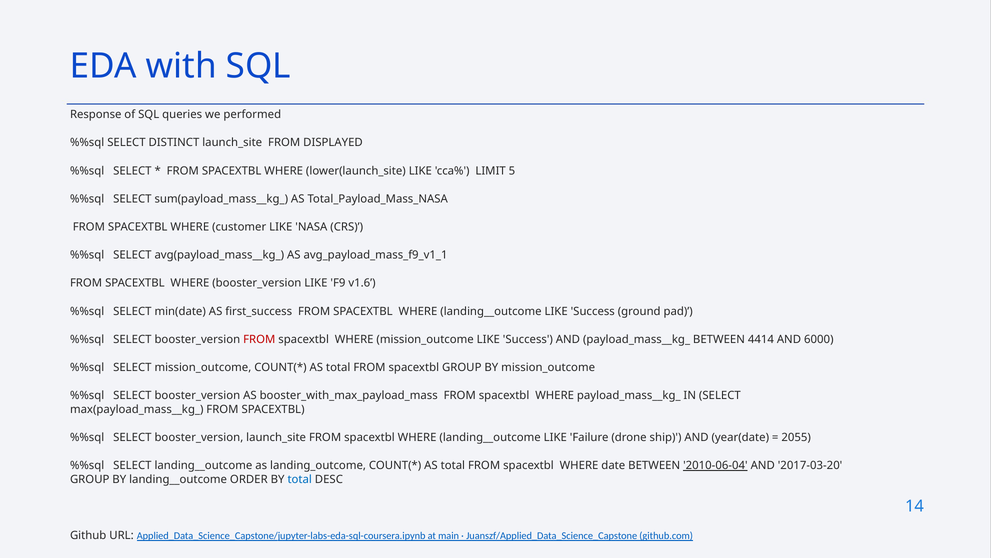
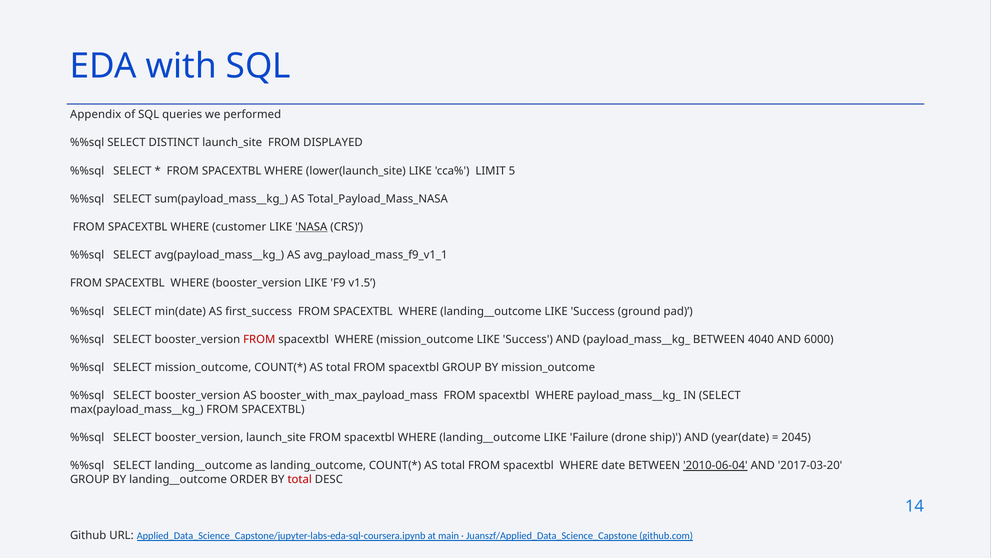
Response: Response -> Appendix (96, 114)
NASA underline: none -> present (311, 227)
v1.6: v1.6 -> v1.5 (362, 283)
4414: 4414 -> 4040 (761, 339)
2055: 2055 -> 2045 (796, 437)
total colour: blue -> red (300, 479)
